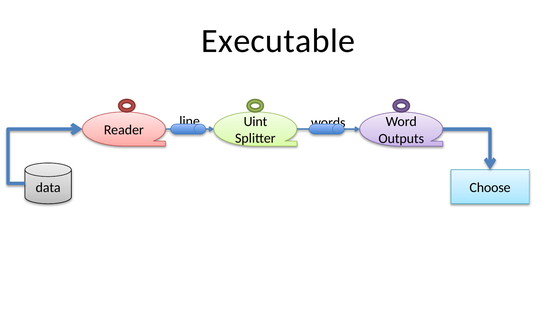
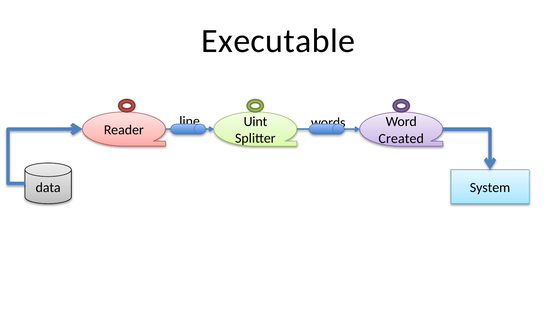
Outputs: Outputs -> Created (401, 139)
Choose: Choose -> System (490, 188)
